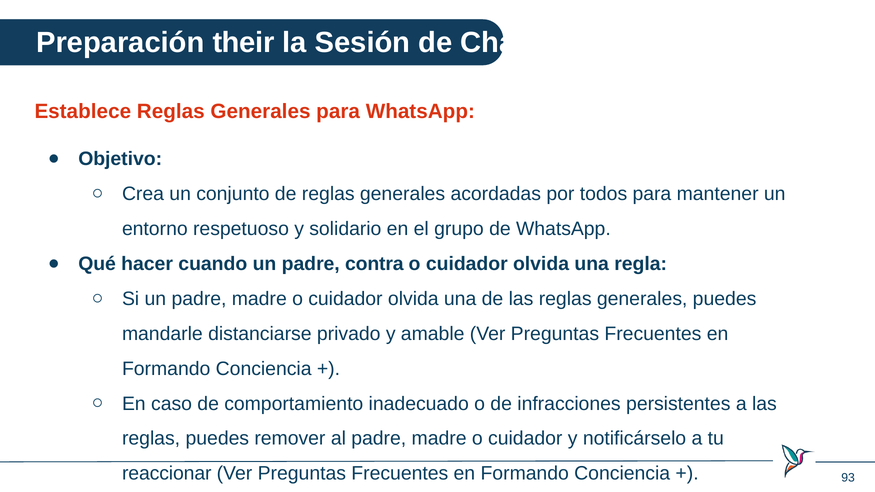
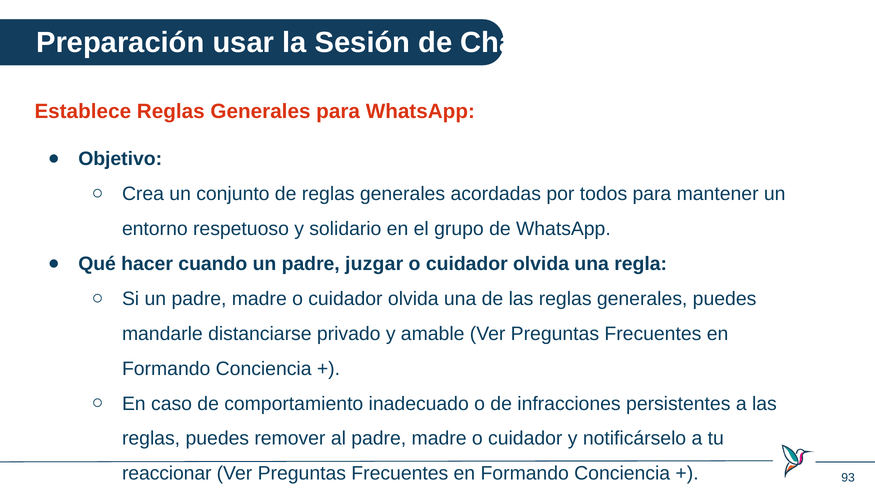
their: their -> usar (243, 43)
contra: contra -> juzgar (374, 264)
